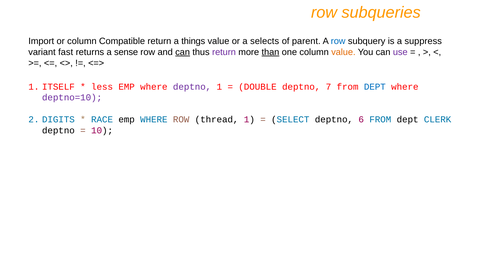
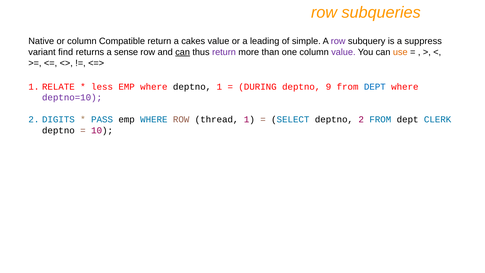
Import: Import -> Native (41, 41)
things: things -> cakes (193, 41)
selects: selects -> leading (265, 41)
parent: parent -> simple (306, 41)
row colour: blue -> purple (338, 41)
fast: fast -> find (66, 52)
than underline: present -> none (270, 52)
value colour: orange -> purple (343, 52)
use colour: purple -> orange (400, 52)
ITSELF: ITSELF -> RELATE (58, 87)
deptno colour: purple -> black (192, 87)
DOUBLE: DOUBLE -> DURING (258, 87)
7: 7 -> 9 (328, 87)
RACE: RACE -> PASS (102, 119)
deptno 6: 6 -> 2 (361, 119)
